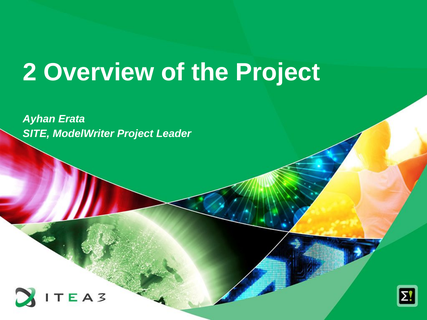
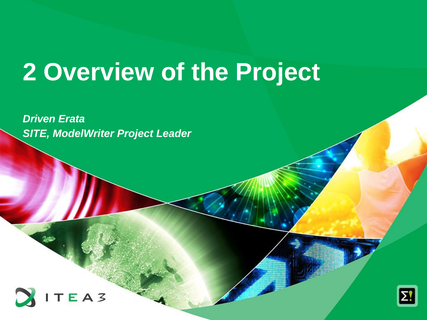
Ayhan: Ayhan -> Driven (39, 119)
